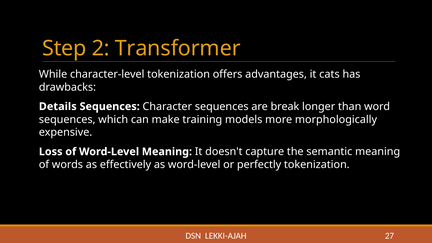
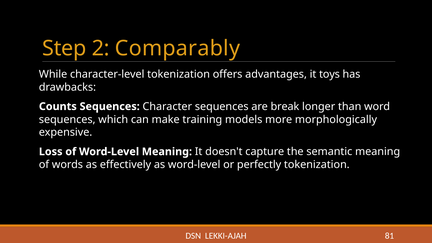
Transformer: Transformer -> Comparably (178, 48)
cats: cats -> toys (330, 74)
Details: Details -> Counts (58, 106)
27: 27 -> 81 (389, 236)
